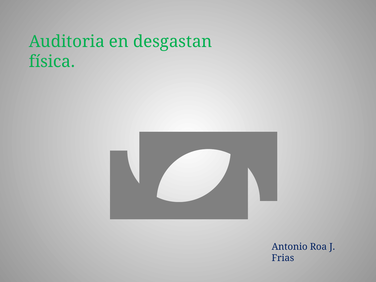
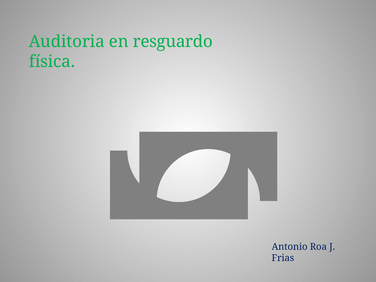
desgastan: desgastan -> resguardo (173, 42)
